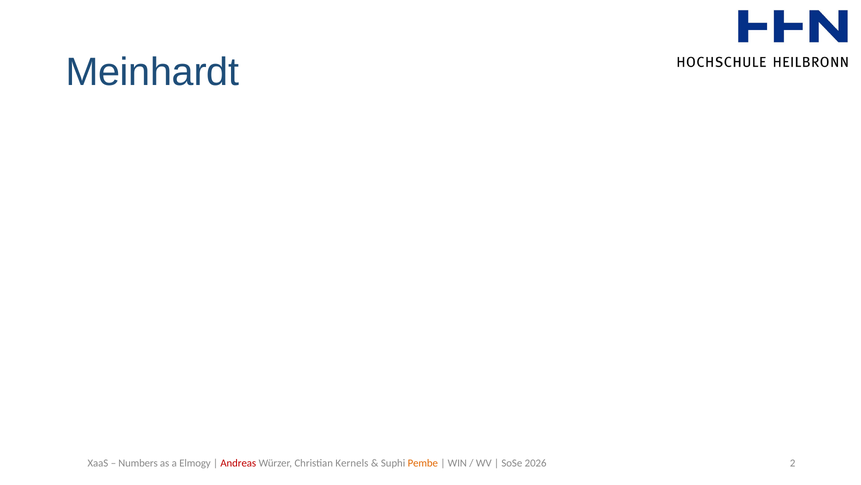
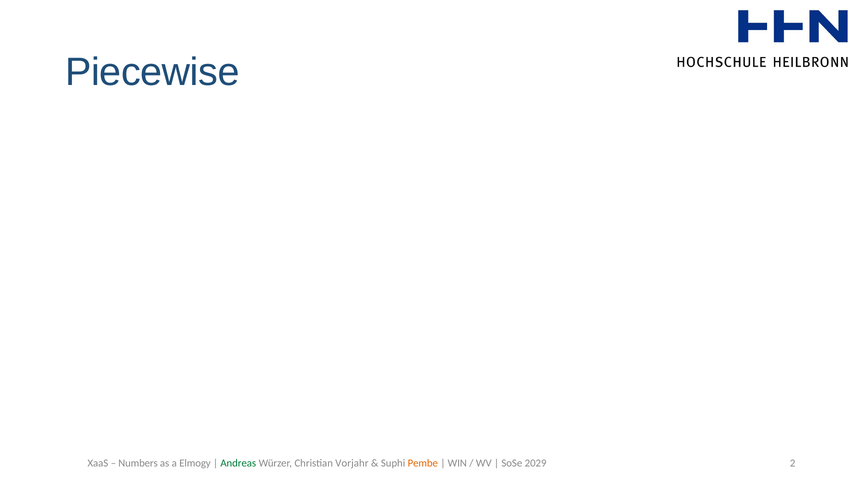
Meinhardt: Meinhardt -> Piecewise (152, 72)
Andreas colour: red -> green (238, 463)
Kernels: Kernels -> Vorjahr (352, 463)
2026: 2026 -> 2029 (536, 463)
